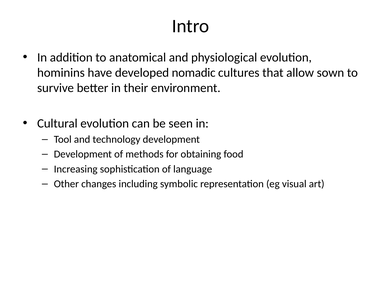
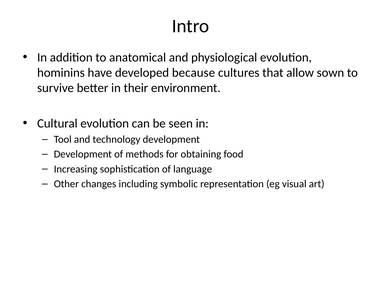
nomadic: nomadic -> because (194, 73)
